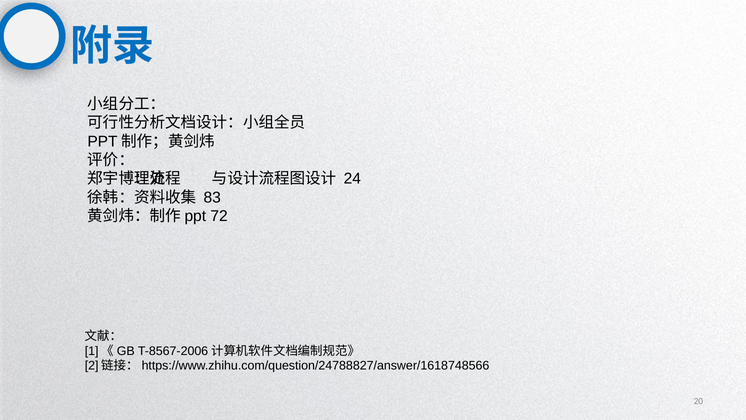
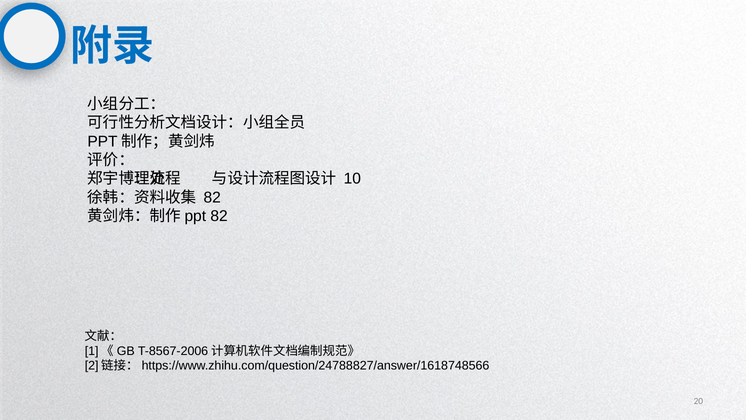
24: 24 -> 10 (352, 179)
83: 83 -> 82 (212, 197)
72: 72 -> 82 (219, 216)
